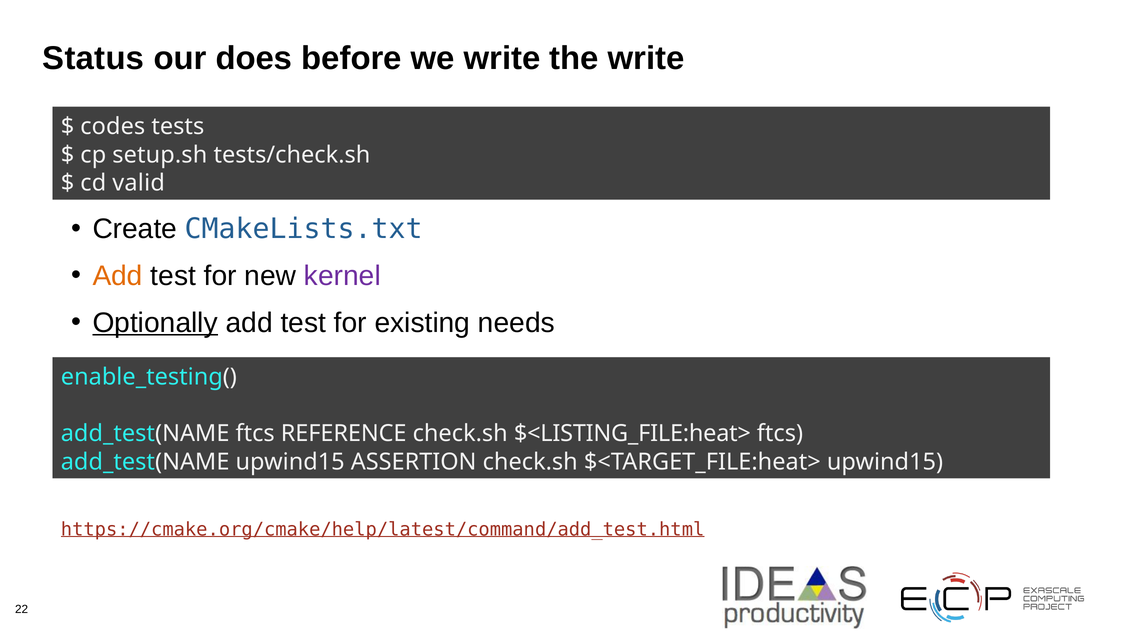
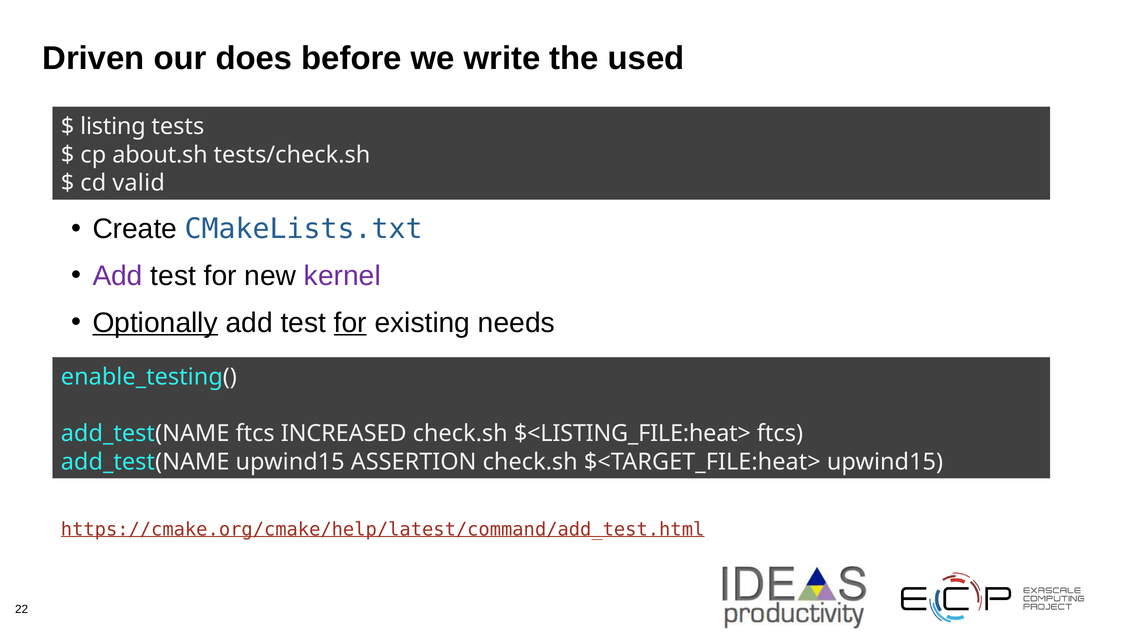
Status: Status -> Driven (93, 58)
the write: write -> used (646, 58)
codes: codes -> listing (113, 126)
setup.sh: setup.sh -> about.sh (160, 155)
Add colour: orange -> purple (118, 276)
for underline: none -> present (350, 323)
REFERENCE: REFERENCE -> INCREASED (344, 433)
